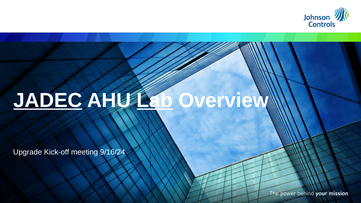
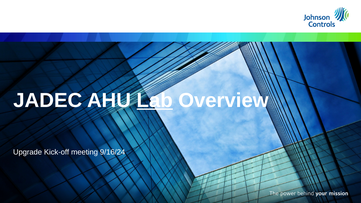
JADEC underline: present -> none (48, 101)
